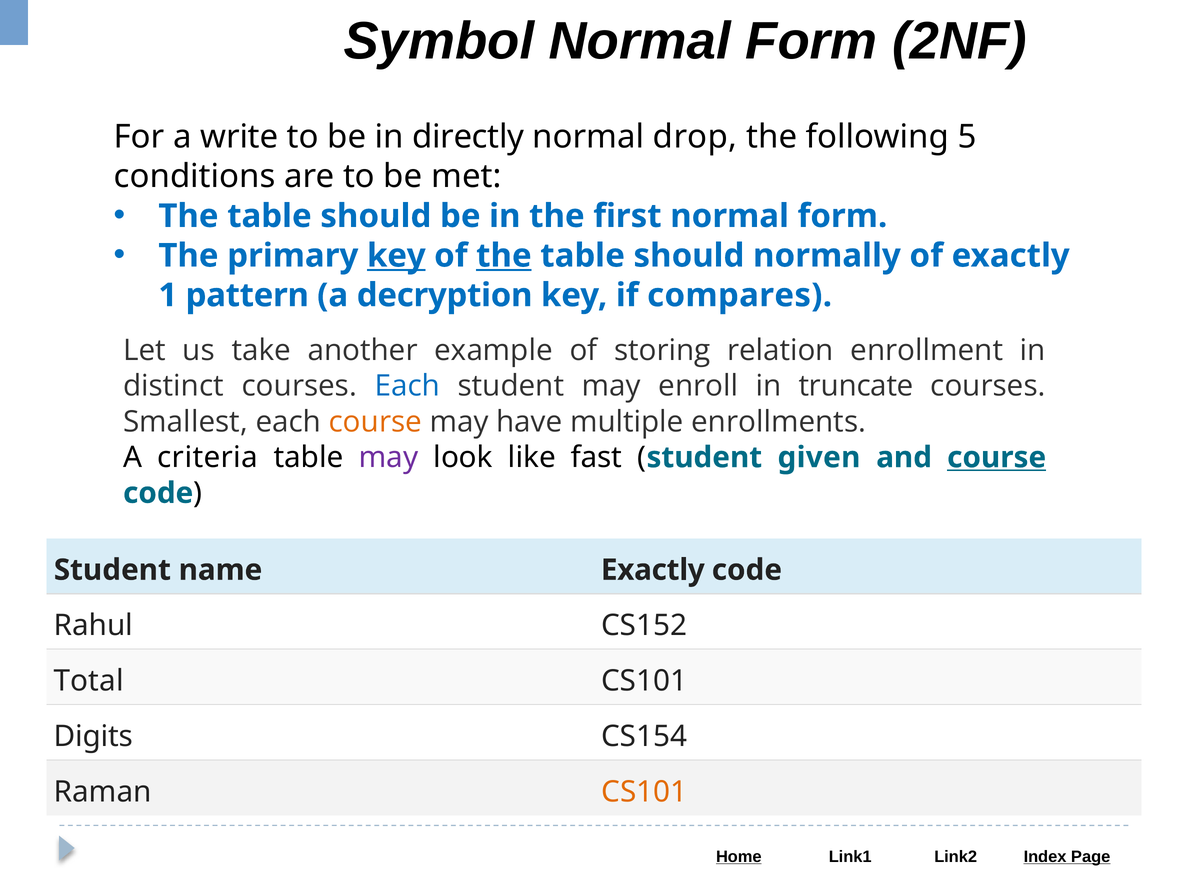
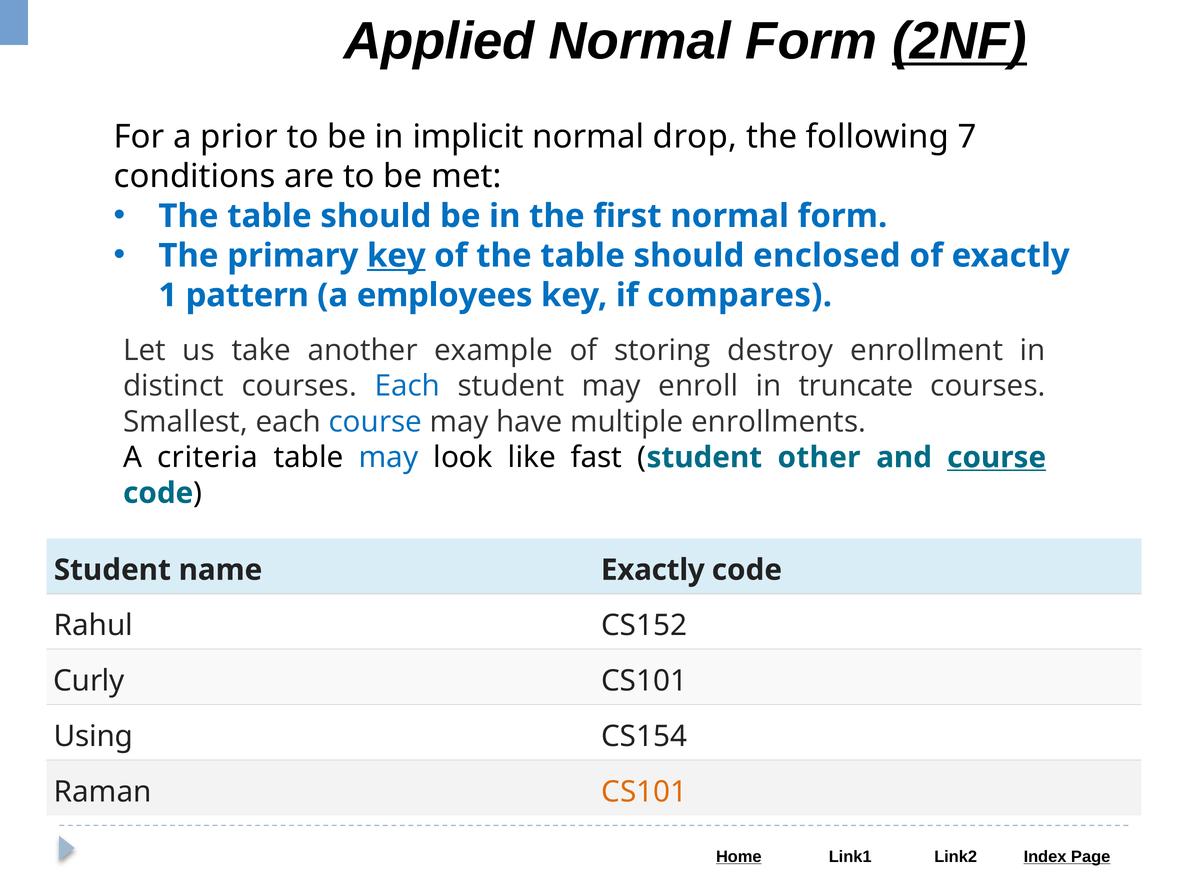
Symbol: Symbol -> Applied (439, 41)
2NF underline: none -> present (960, 41)
write: write -> prior (239, 137)
directly: directly -> implicit (468, 137)
5: 5 -> 7 (967, 137)
the underline: present -> none (504, 256)
normally: normally -> enclosed (827, 256)
decryption: decryption -> employees (445, 295)
relation: relation -> destroy (780, 351)
course colour: orange -> blue (375, 422)
may colour: purple -> blue (389, 457)
given: given -> other (819, 457)
Total: Total -> Curly (89, 681)
Digits: Digits -> Using (94, 736)
